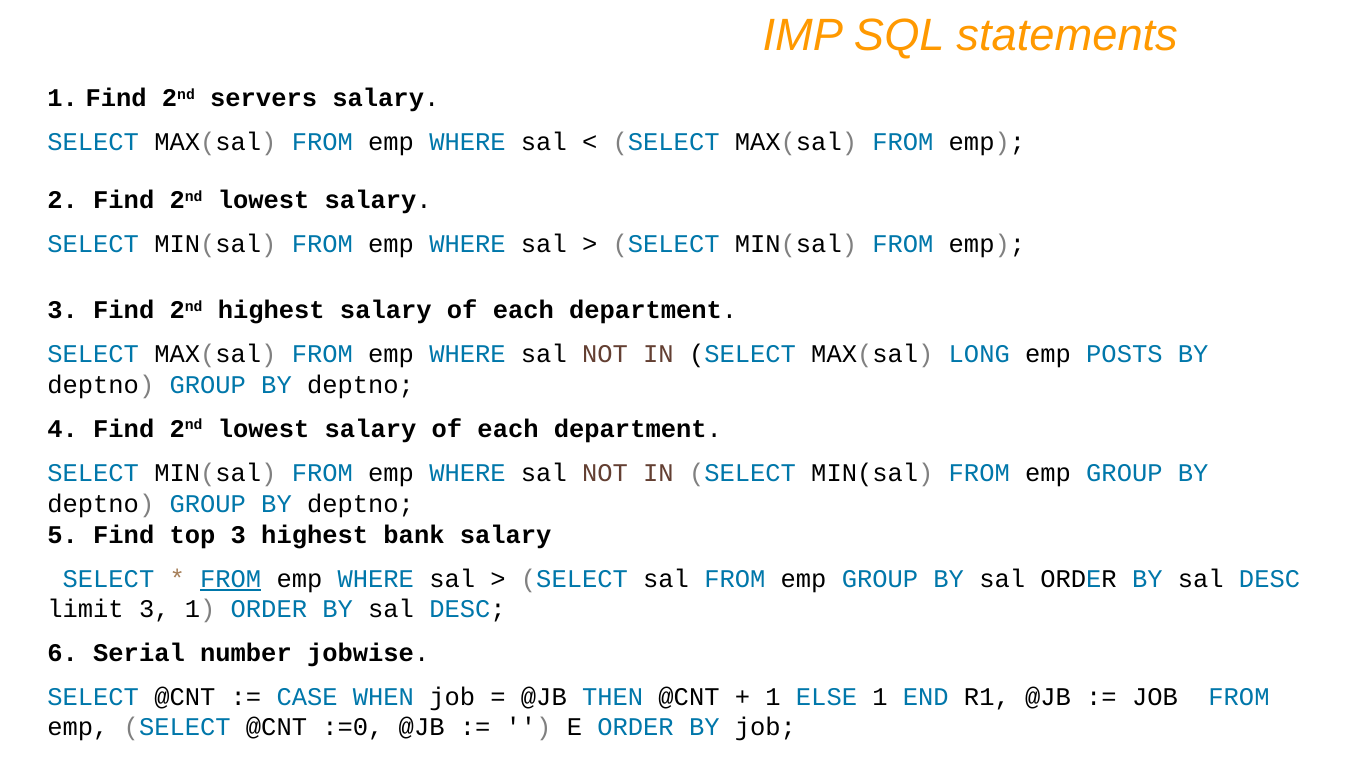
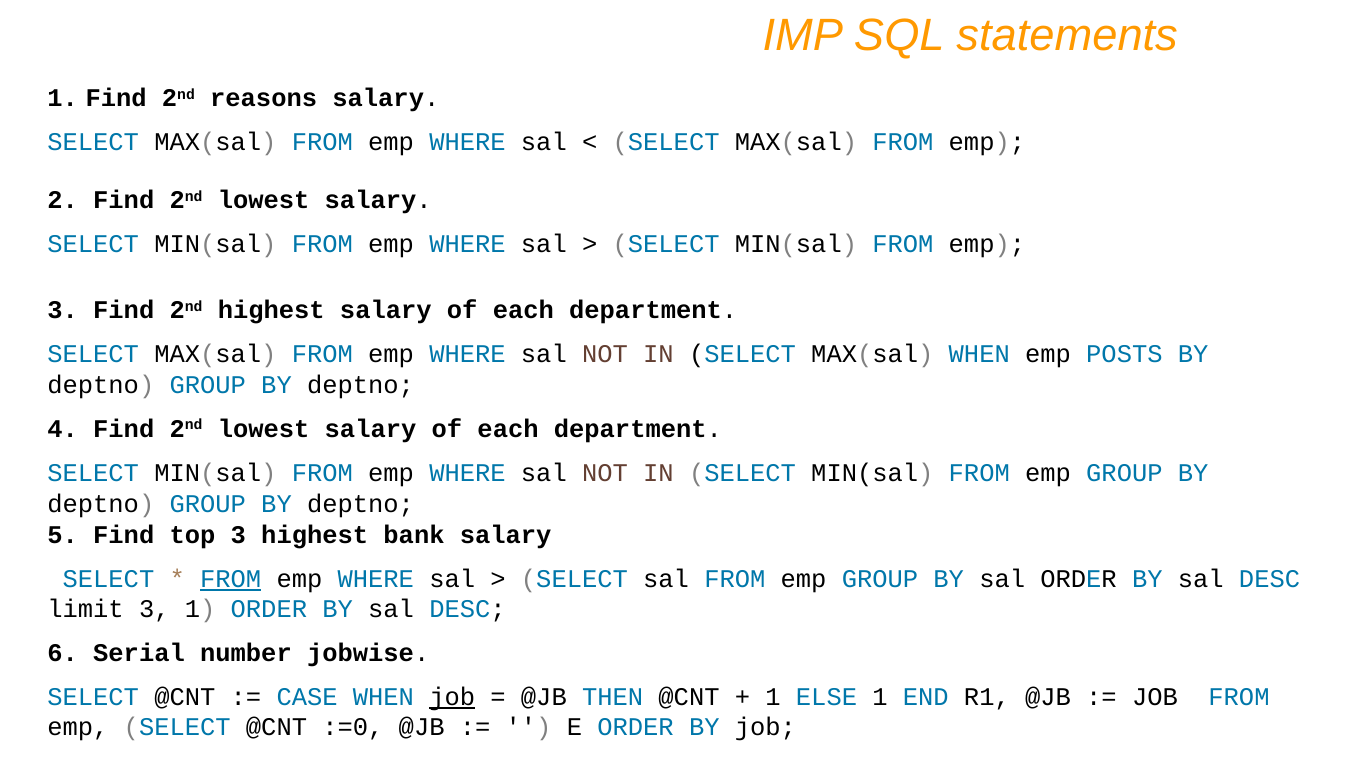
servers: servers -> reasons (264, 98)
MAX(sal LONG: LONG -> WHEN (979, 354)
job underline: none -> present (452, 697)
